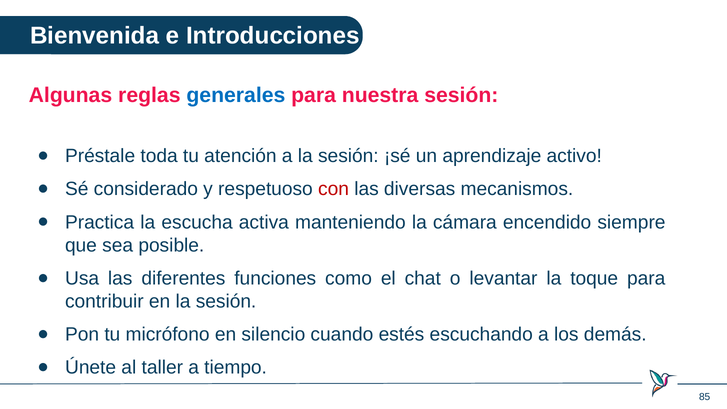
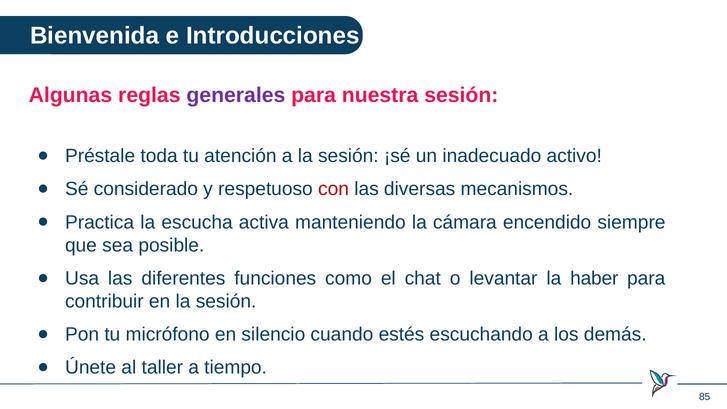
generales colour: blue -> purple (236, 95)
aprendizaje: aprendizaje -> inadecuado (492, 156)
toque: toque -> haber (594, 278)
